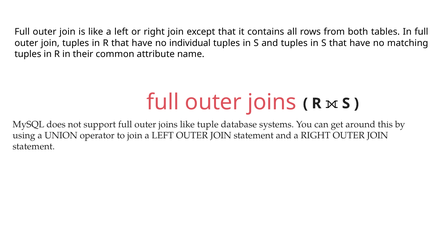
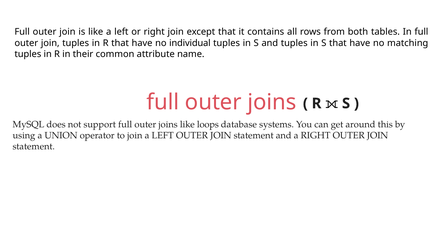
tuple: tuple -> loops (208, 125)
